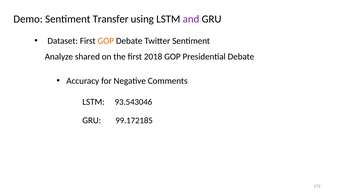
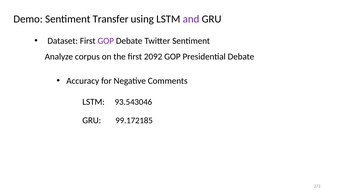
GOP colour: orange -> purple (106, 41)
shared: shared -> corpus (87, 57)
2018: 2018 -> 2092 (153, 57)
